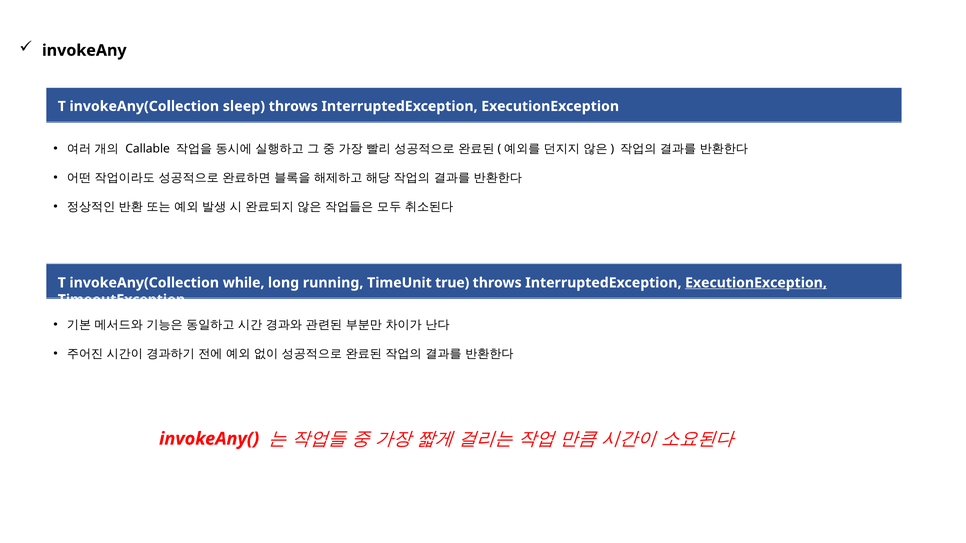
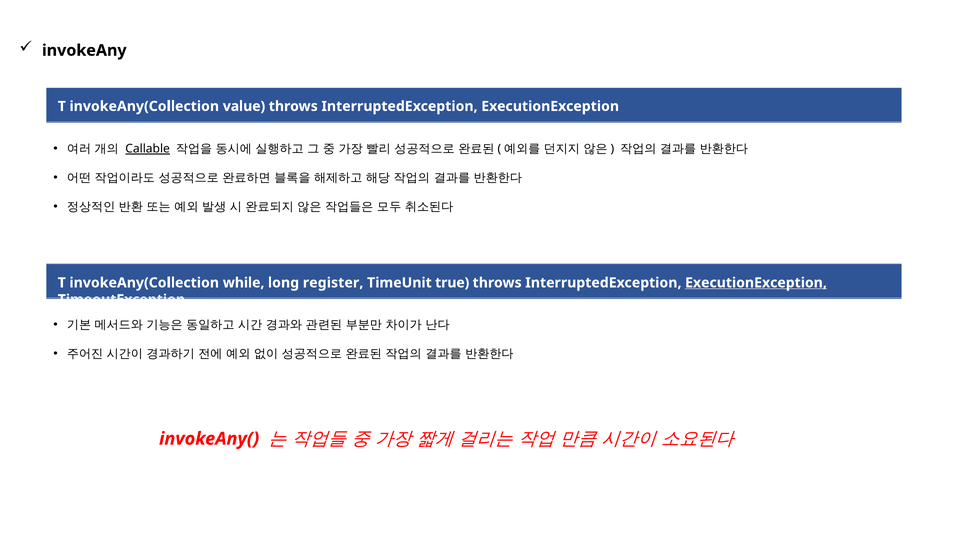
sleep: sleep -> value (244, 106)
Callable underline: none -> present (148, 149)
running: running -> register (333, 283)
